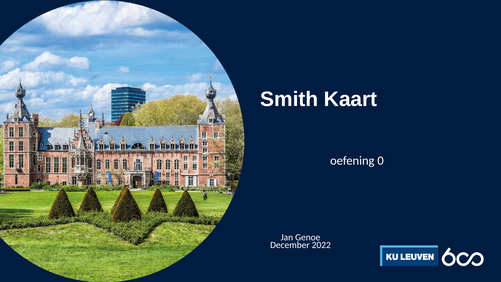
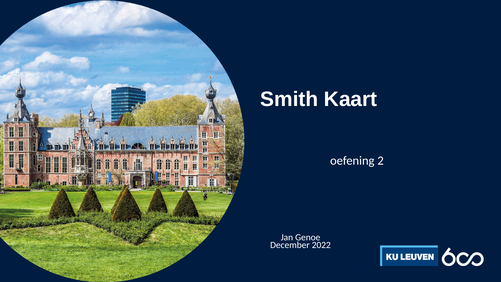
0: 0 -> 2 (381, 161)
